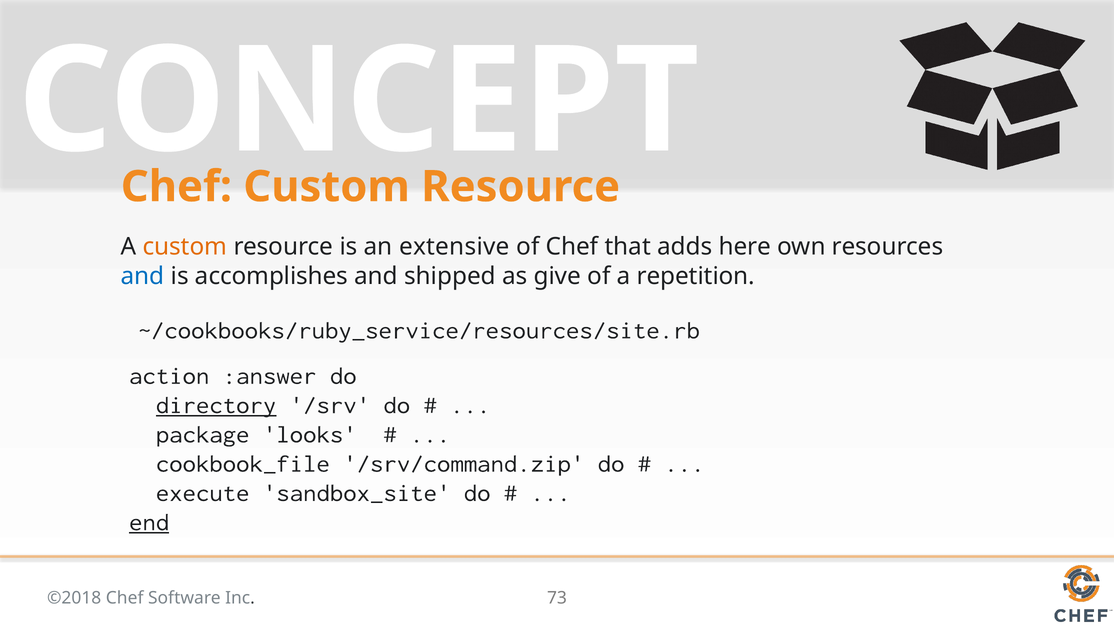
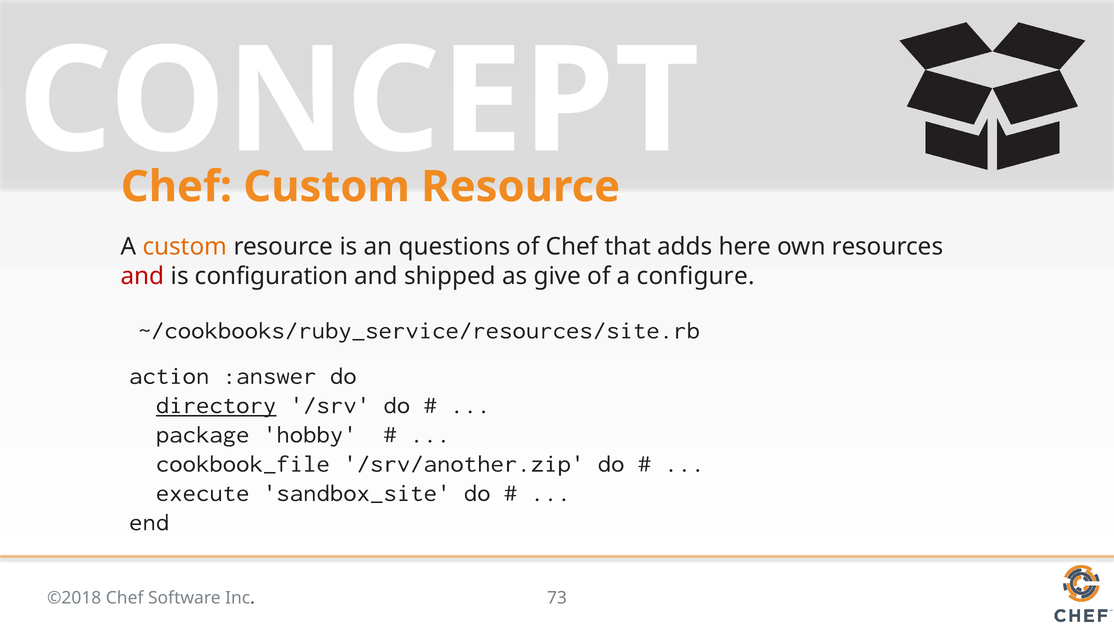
extensive: extensive -> questions (454, 247)
and colour: blue -> red (143, 276)
accomplishes: accomplishes -> configuration (272, 276)
repetition: repetition -> configure (696, 276)
looks: looks -> hobby (310, 434)
/srv/command.zip: /srv/command.zip -> /srv/another.zip (464, 463)
end underline: present -> none (149, 522)
